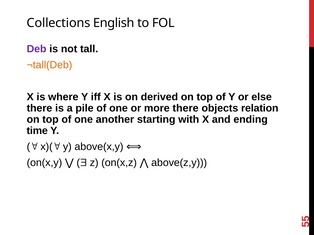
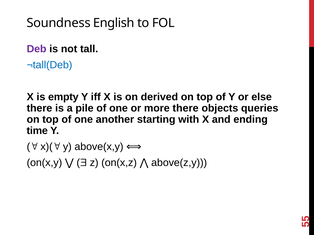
Collections: Collections -> Soundness (59, 23)
¬tall(Deb colour: orange -> blue (49, 65)
where: where -> empty (63, 97)
relation: relation -> queries (260, 108)
